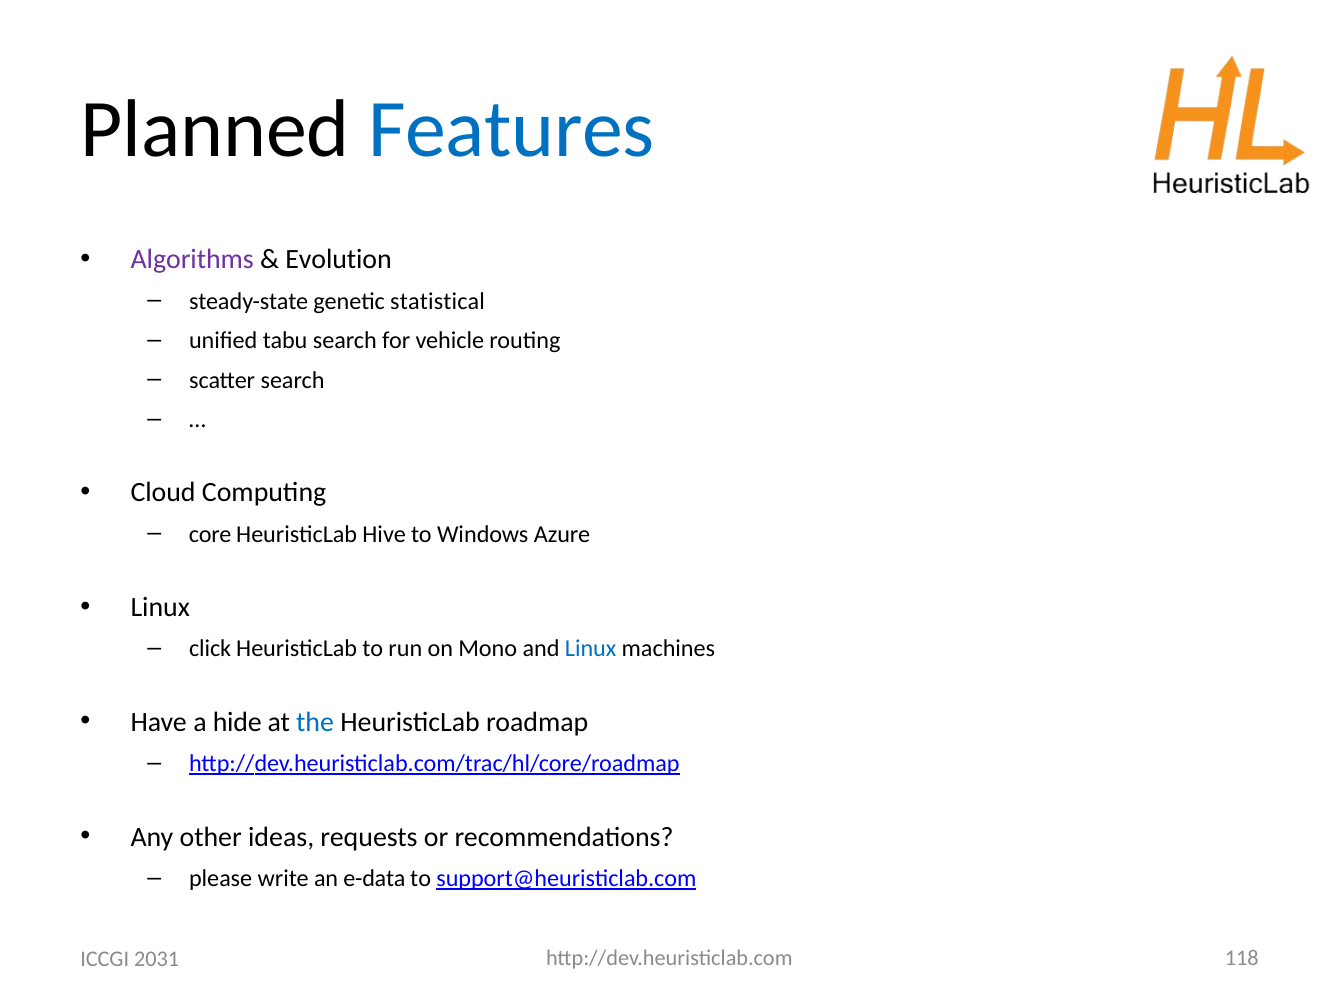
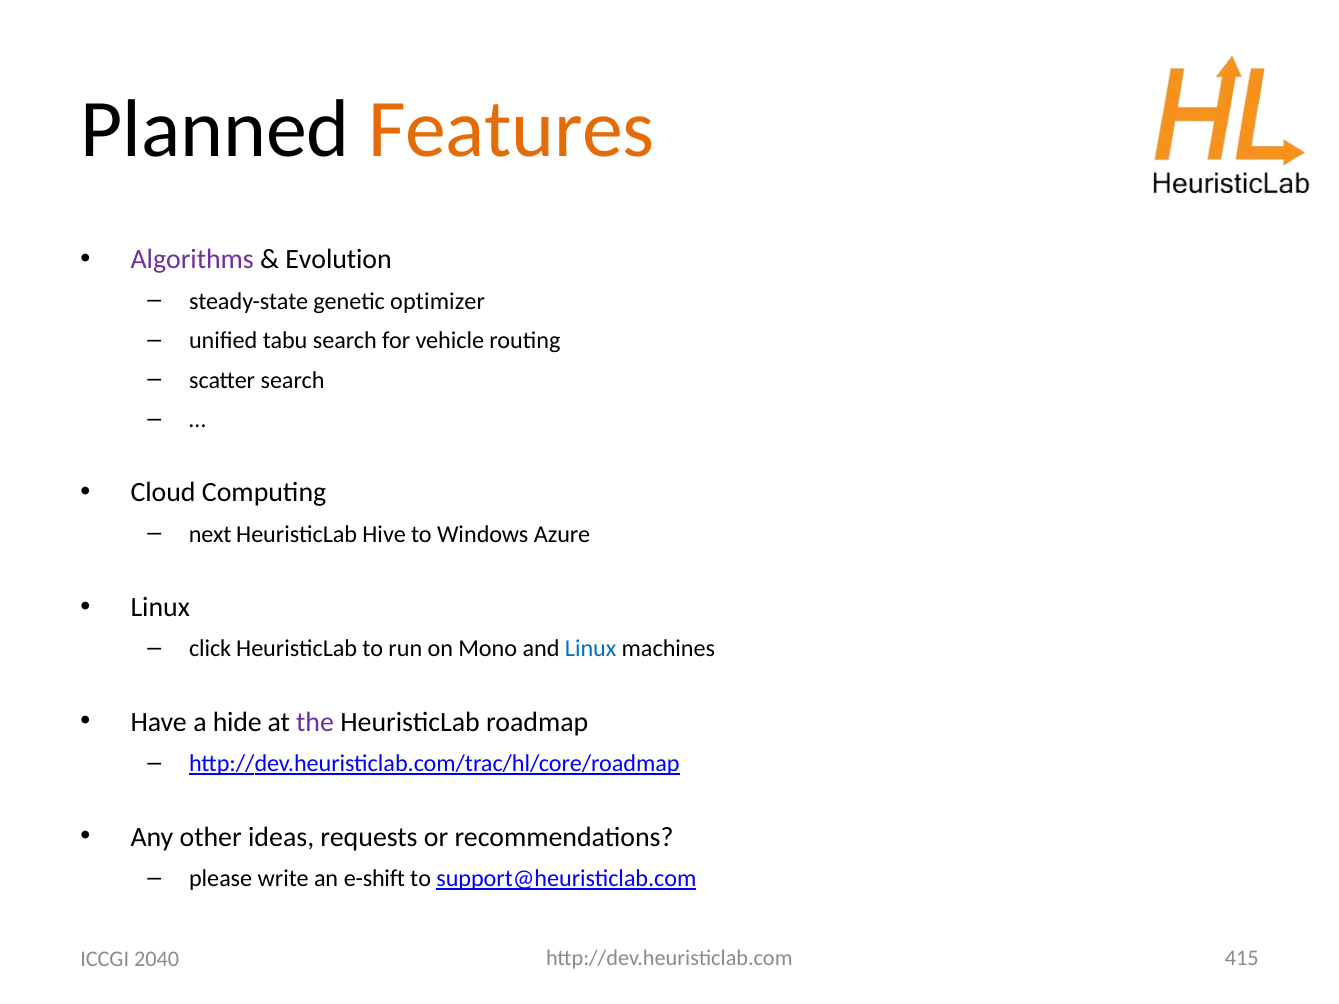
Features colour: blue -> orange (512, 130)
statistical: statistical -> optimizer (438, 301)
core: core -> next (210, 534)
the colour: blue -> purple (315, 722)
e-data: e-data -> e-shift (374, 879)
118: 118 -> 415 (1242, 959)
2031: 2031 -> 2040 (157, 959)
